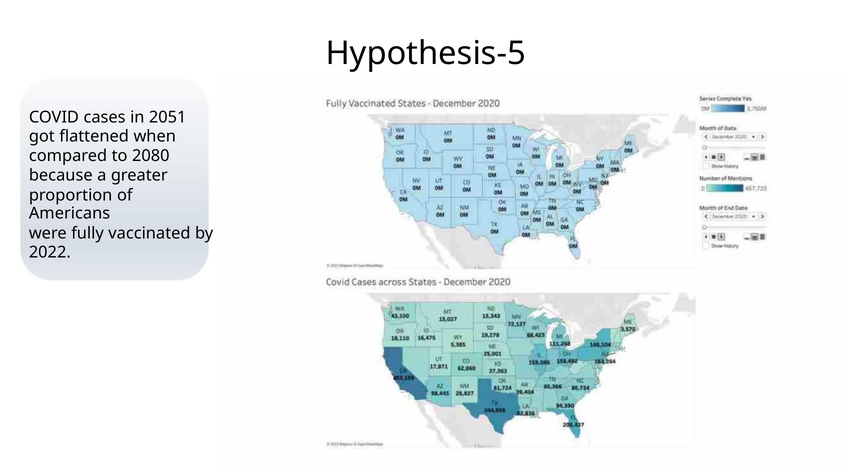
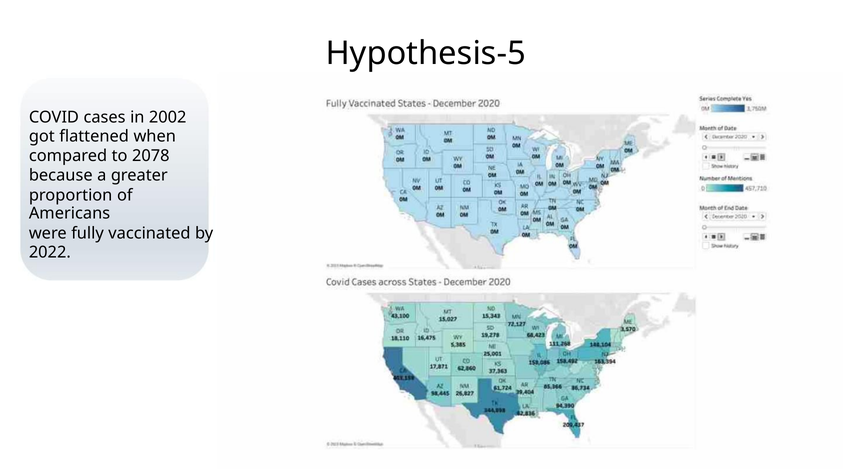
2051: 2051 -> 2002 (168, 117)
2080: 2080 -> 2078 (151, 156)
